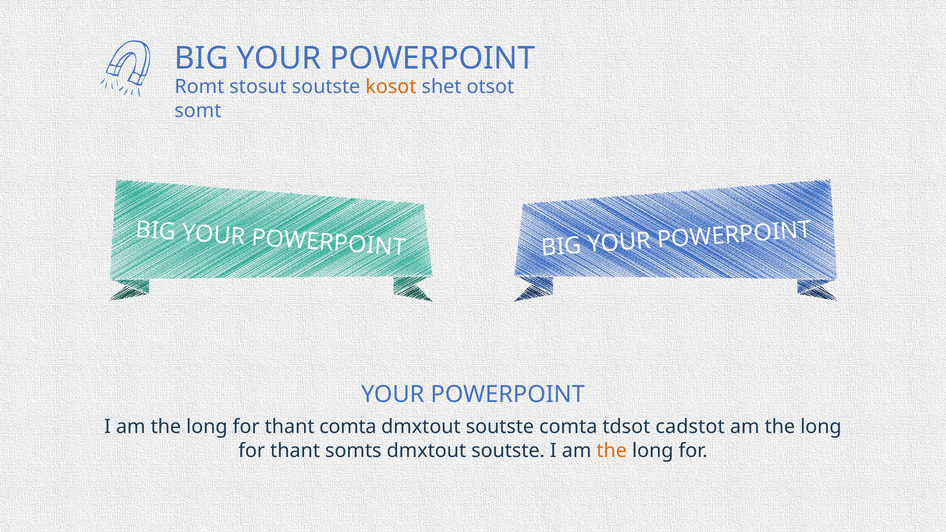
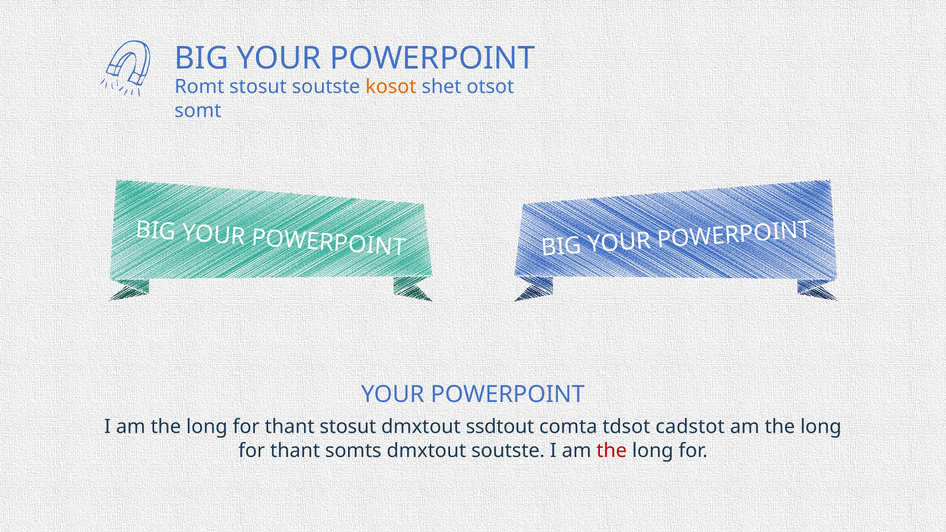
thant comta: comta -> stosut (348, 427)
soutste: soutste -> ssdtout (500, 427)
the colour: orange -> red (612, 451)
